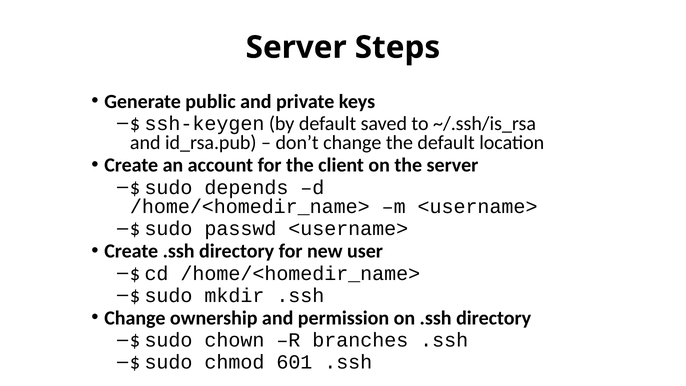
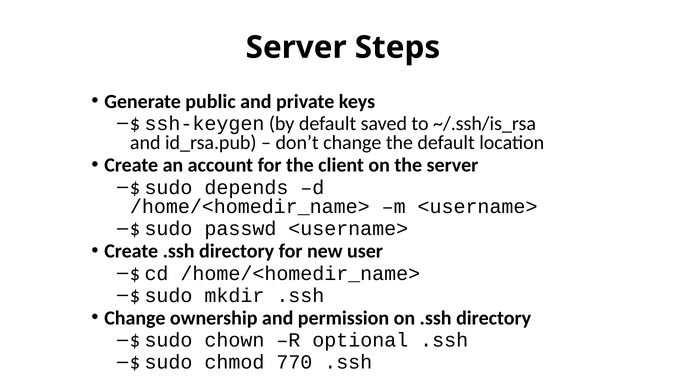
branches: branches -> optional (360, 340)
601: 601 -> 770 (294, 362)
